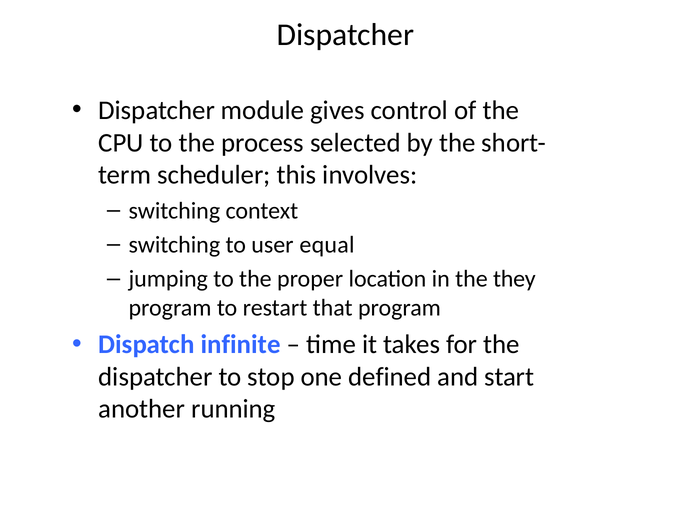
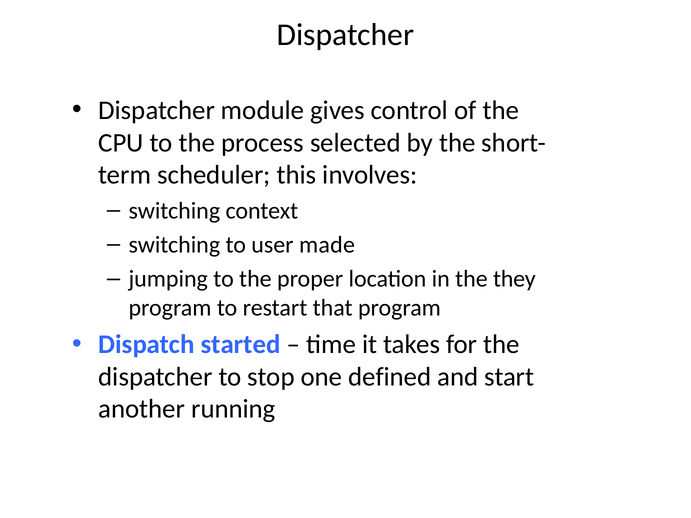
equal: equal -> made (327, 245)
infinite: infinite -> started (241, 345)
